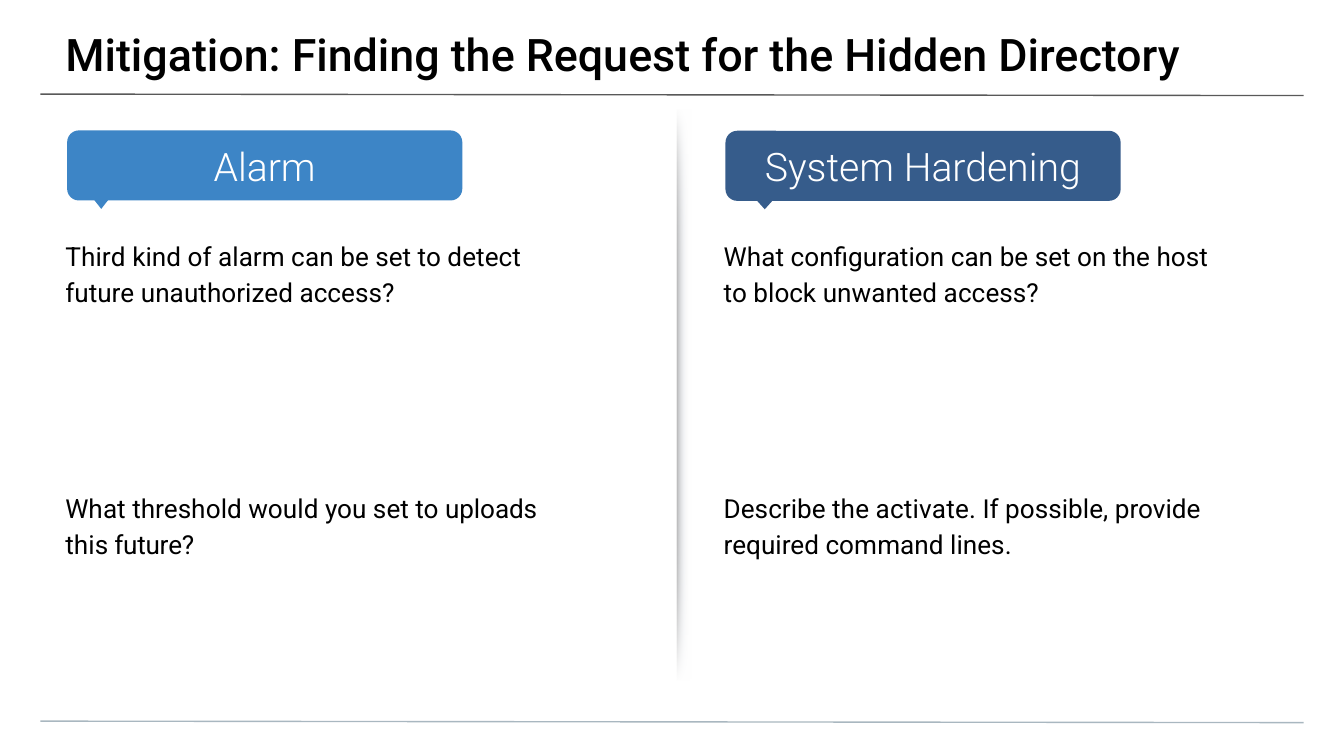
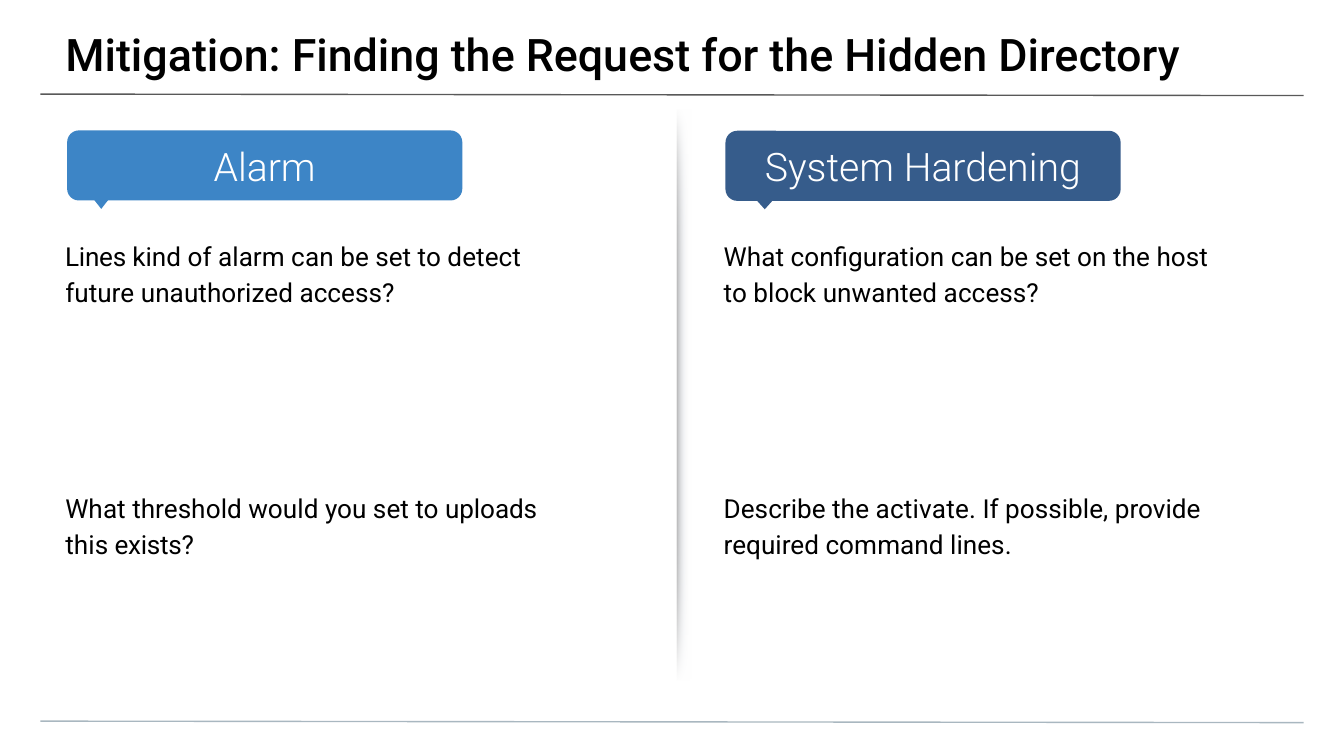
Third: Third -> Lines (96, 258)
this future: future -> exists (154, 546)
